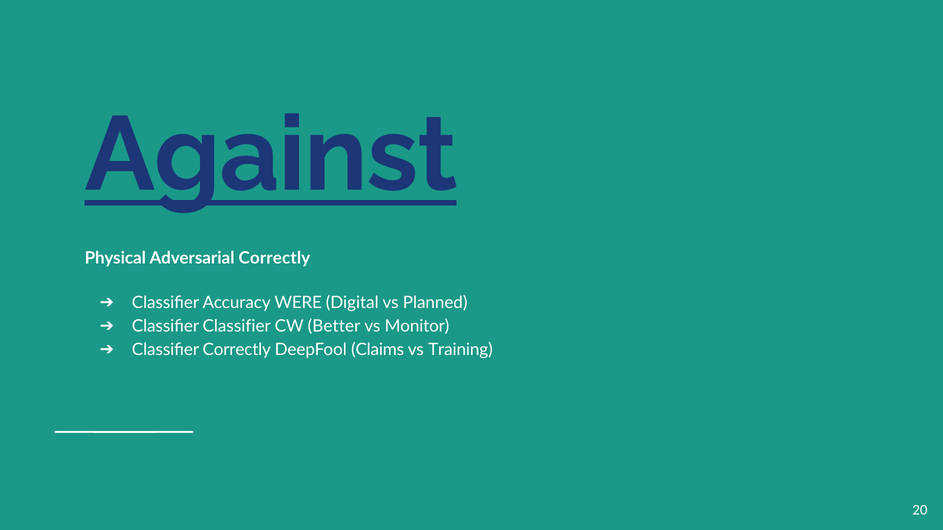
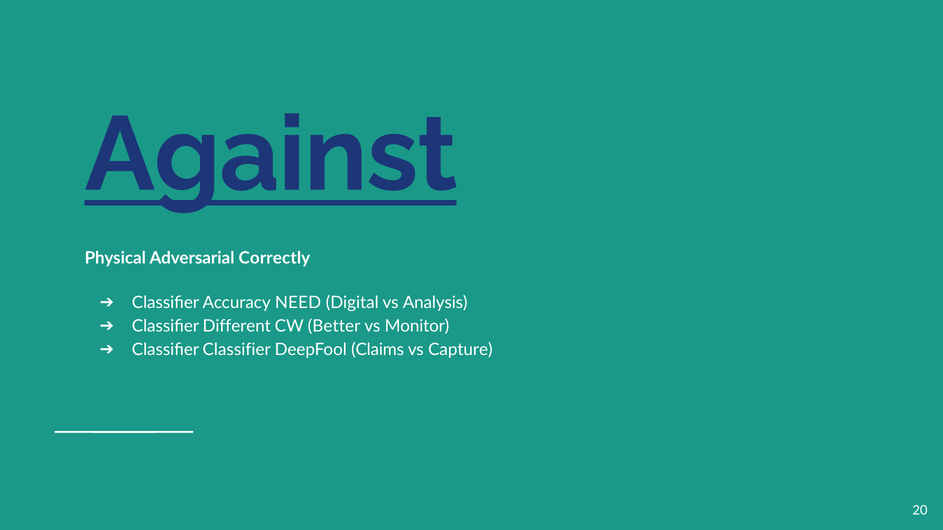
WERE: WERE -> NEED (298, 303)
Planned: Planned -> Analysis (435, 303)
Classifier Classifier: Classifier -> Different (237, 326)
Classifier Correctly: Correctly -> Classifier (237, 350)
Training: Training -> Capture (460, 350)
